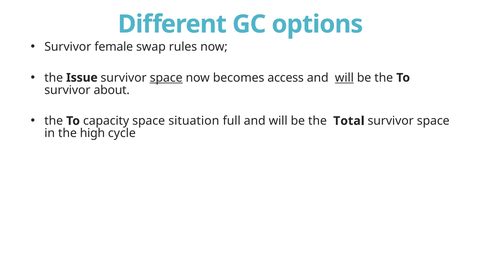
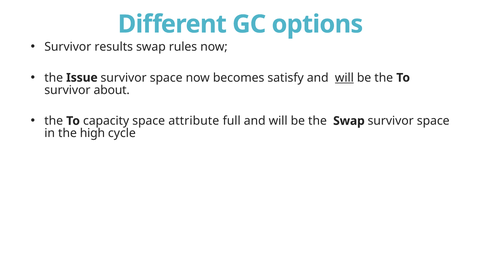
female: female -> results (114, 47)
space underline: present -> none (166, 78)
access: access -> satisfy (286, 78)
situation: situation -> attribute (194, 121)
the Total: Total -> Swap (349, 121)
